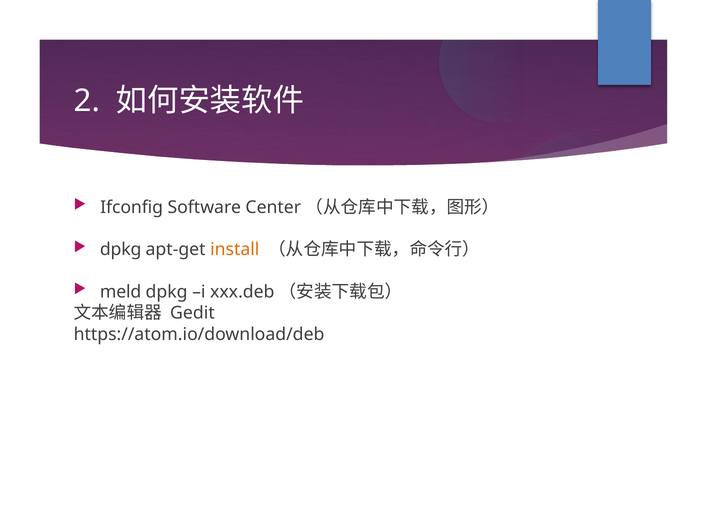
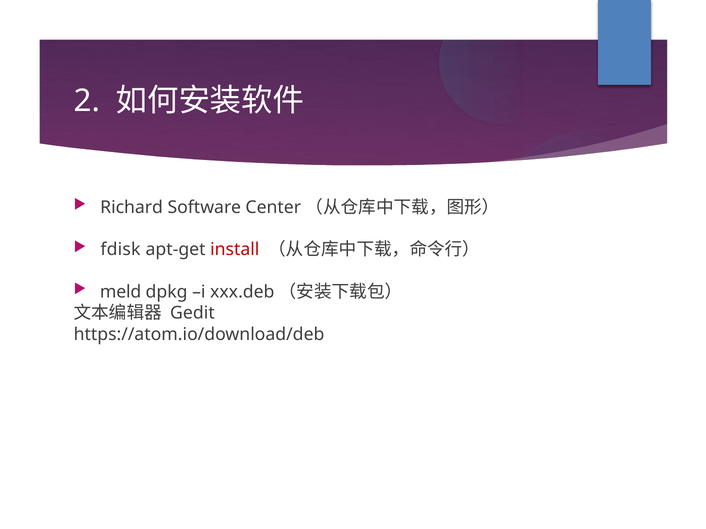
Ifconfig: Ifconfig -> Richard (132, 207)
dpkg: dpkg -> fdisk (120, 250)
install colour: orange -> red (235, 250)
